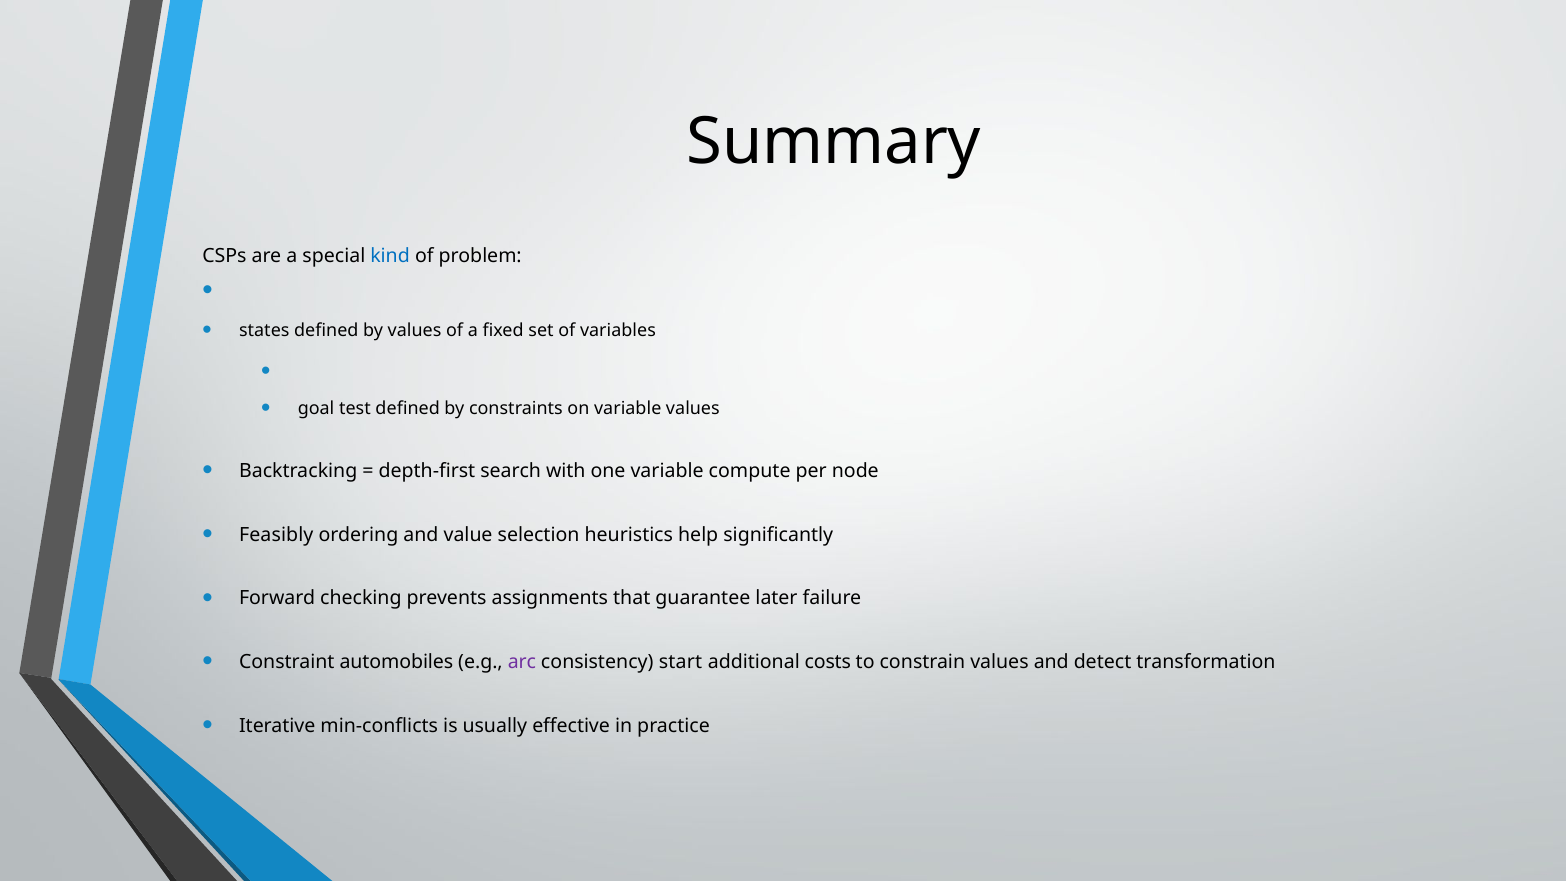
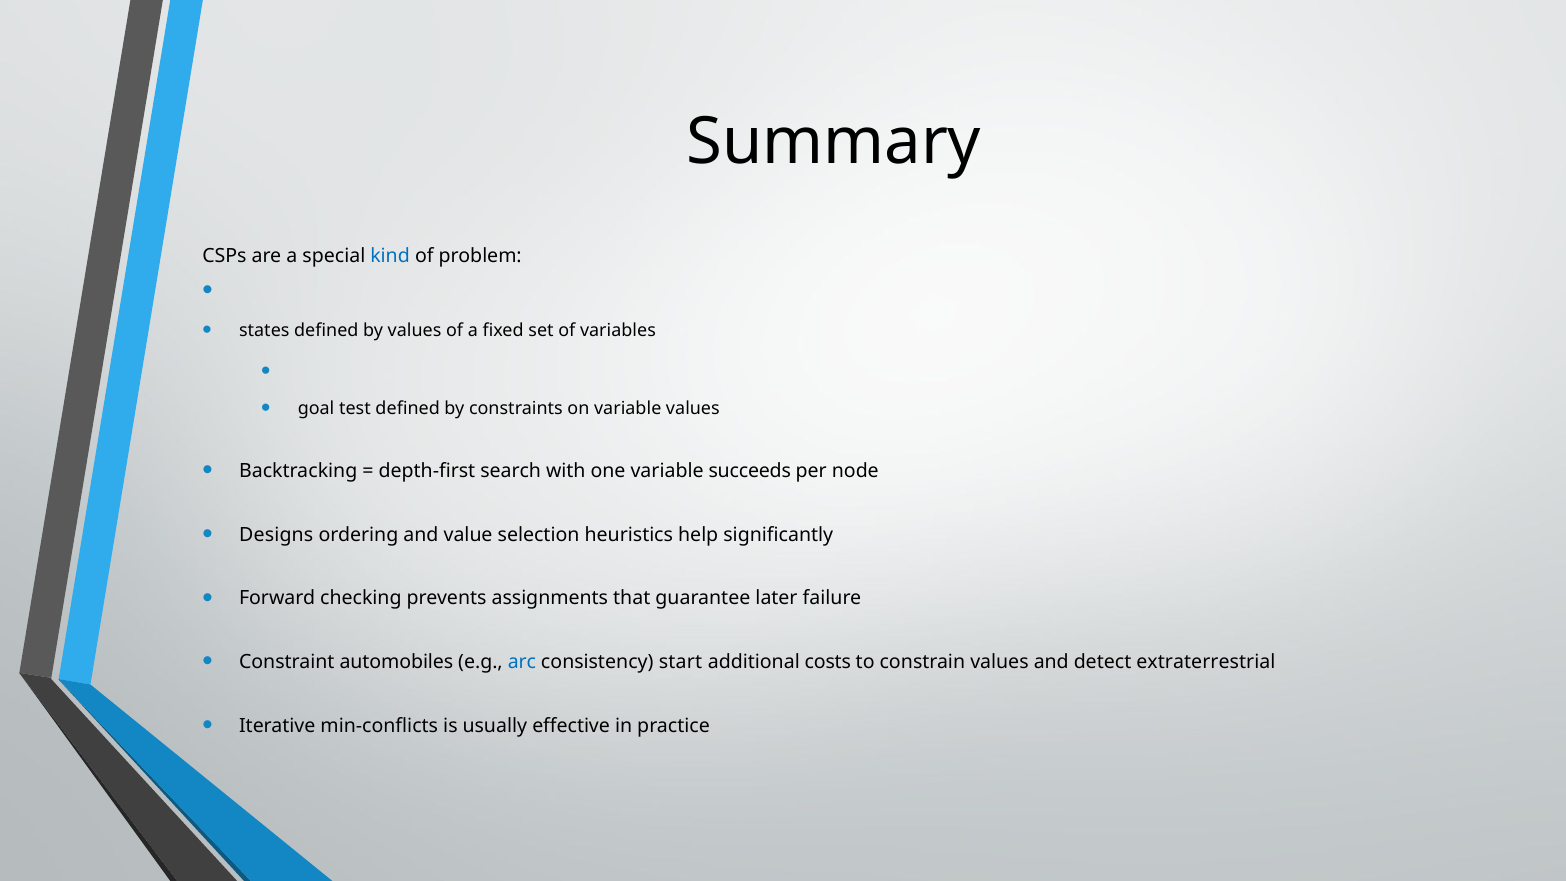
compute: compute -> succeeds (750, 471)
Feasibly: Feasibly -> Designs (276, 535)
arc colour: purple -> blue (522, 662)
transformation: transformation -> extraterrestrial (1206, 662)
